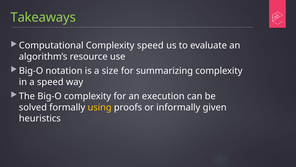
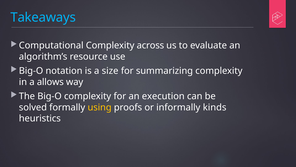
Takeaways colour: light green -> light blue (43, 17)
Complexity speed: speed -> across (150, 45)
a speed: speed -> allows (50, 82)
given: given -> kinds (215, 107)
